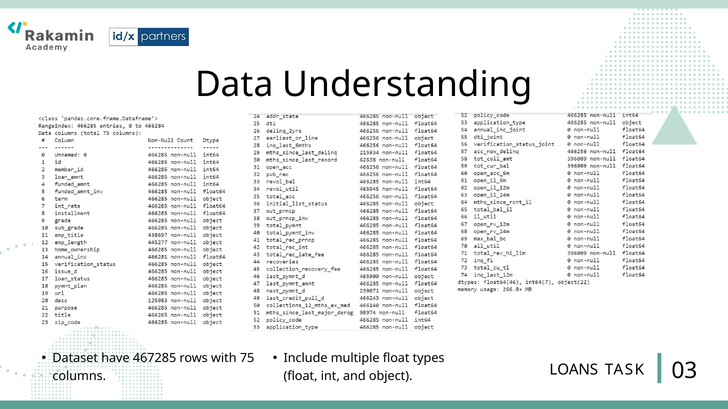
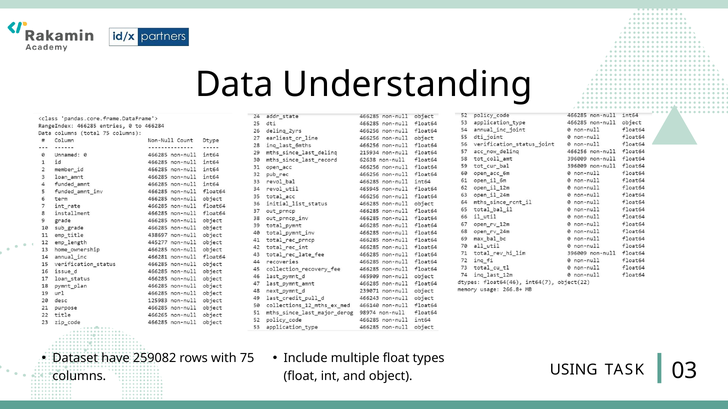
467285: 467285 -> 259082 (155, 359)
LOANS: LOANS -> USING (574, 370)
